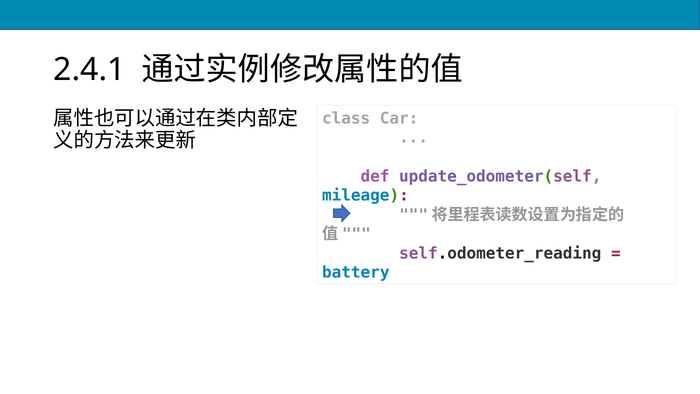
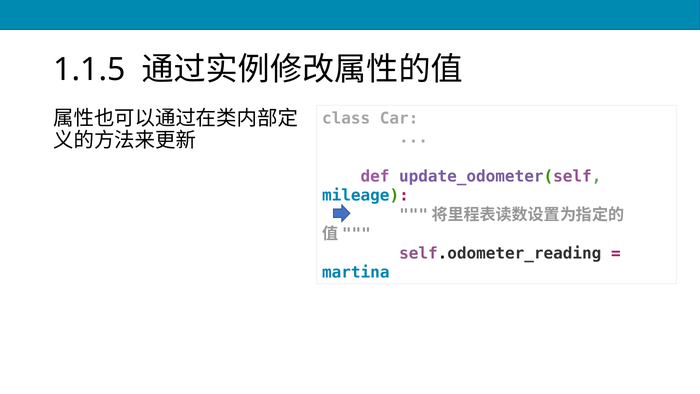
2.4.1: 2.4.1 -> 1.1.5 (89, 69)
battery: battery -> martina (356, 272)
